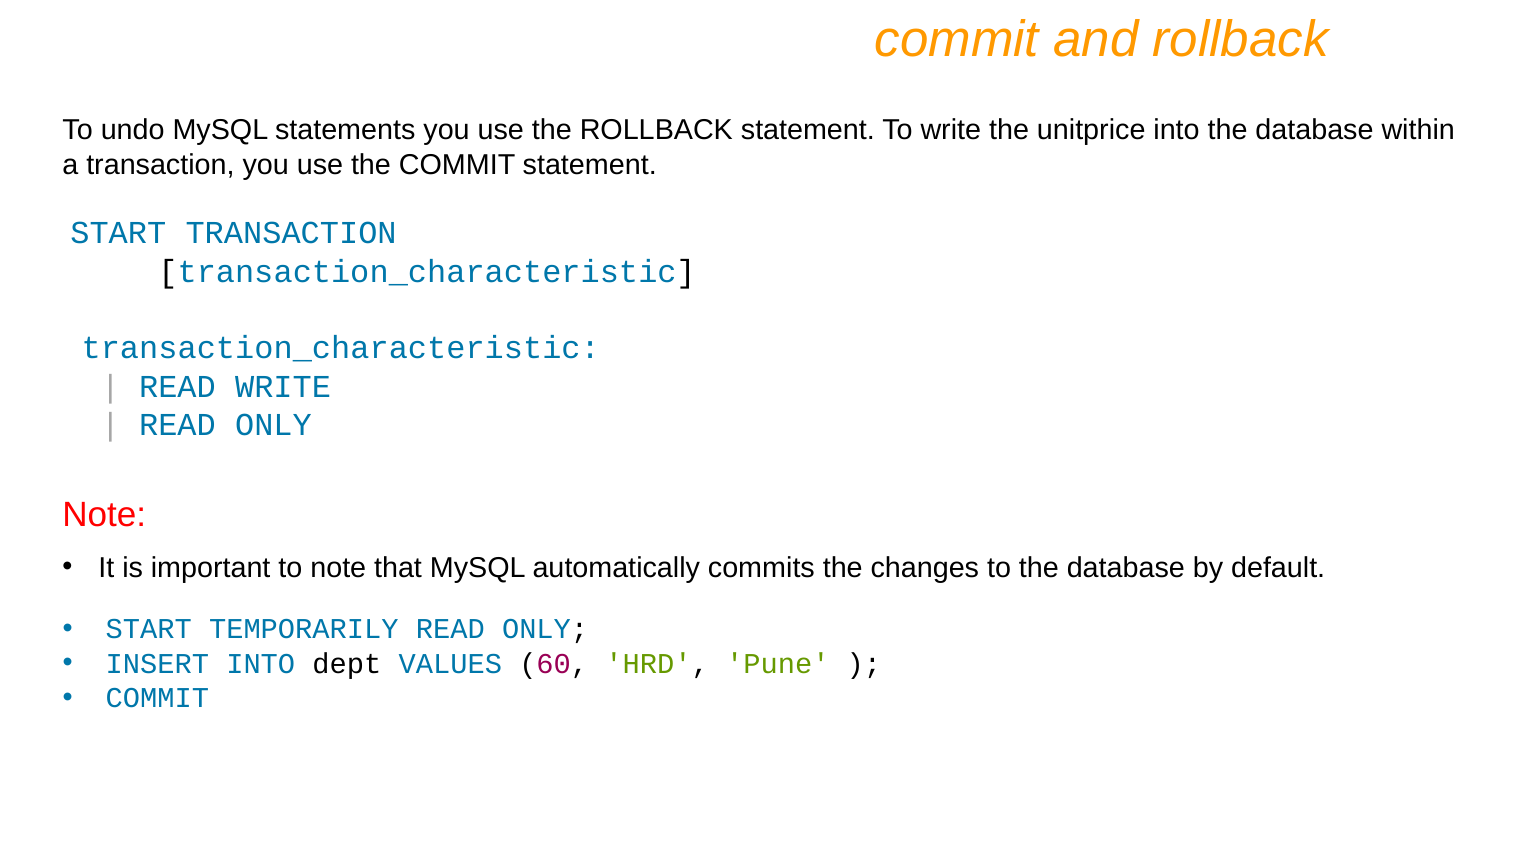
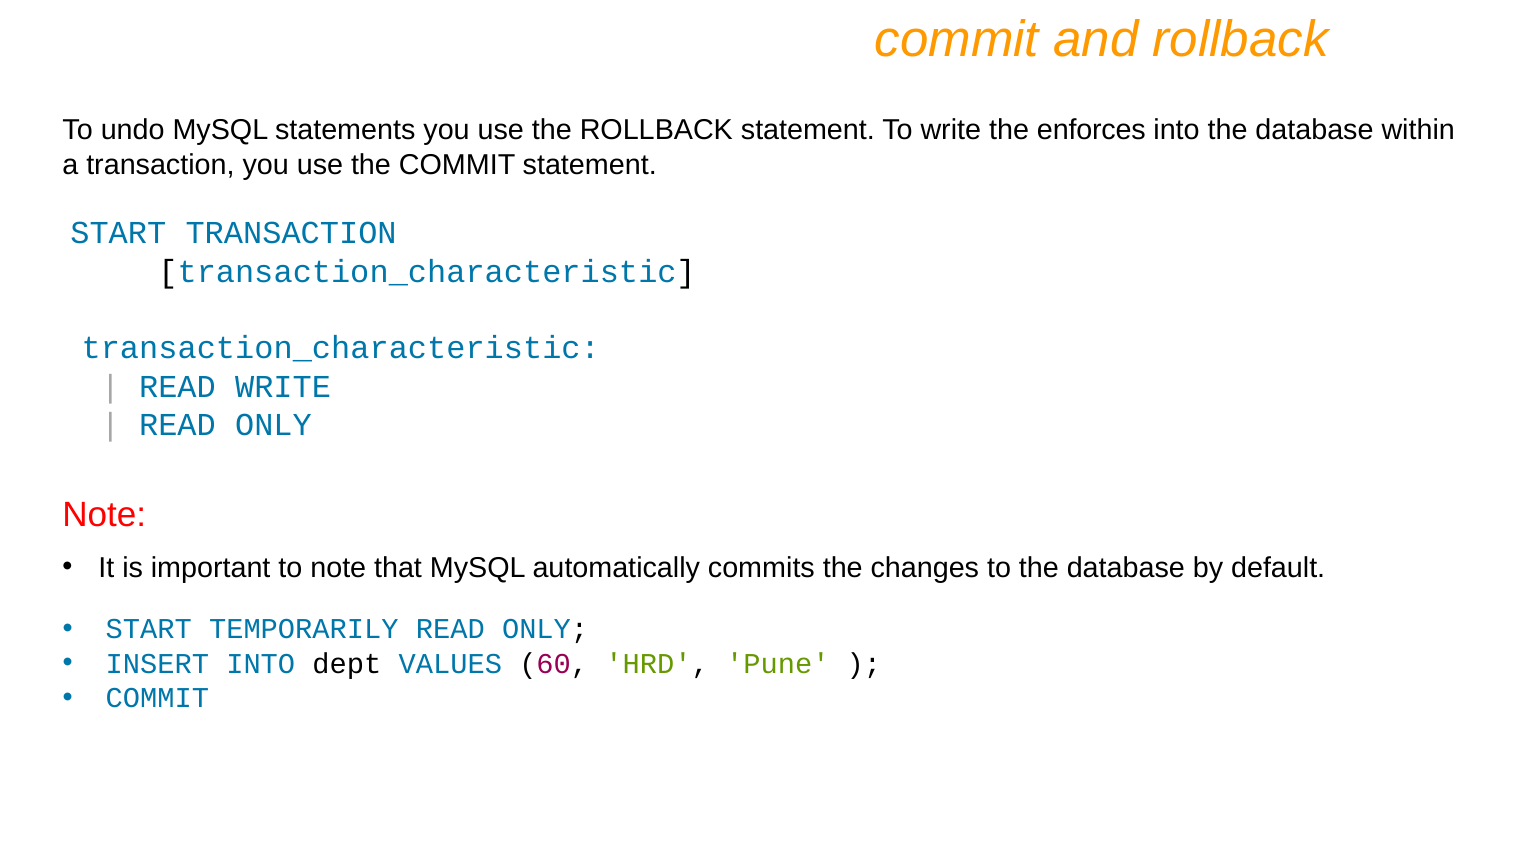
unitprice: unitprice -> enforces (1091, 130)
